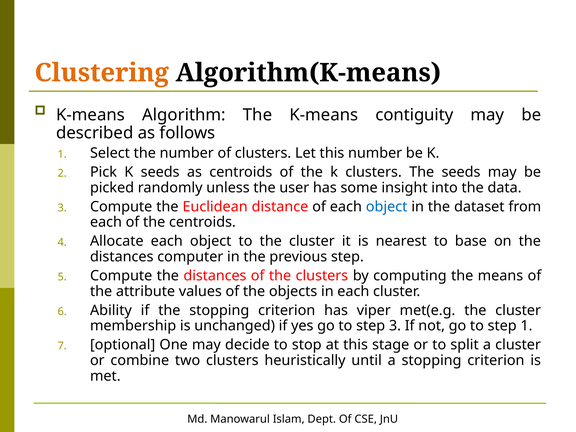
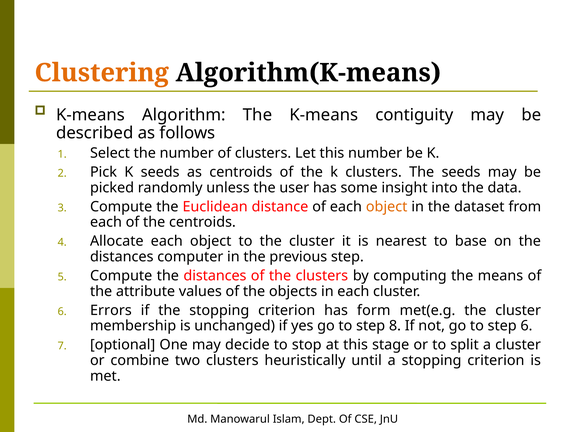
object colour: blue -> orange (387, 207)
Ability: Ability -> Errors (111, 310)
viper: viper -> form (374, 310)
step 3: 3 -> 8 (395, 326)
step 1: 1 -> 6 (526, 326)
